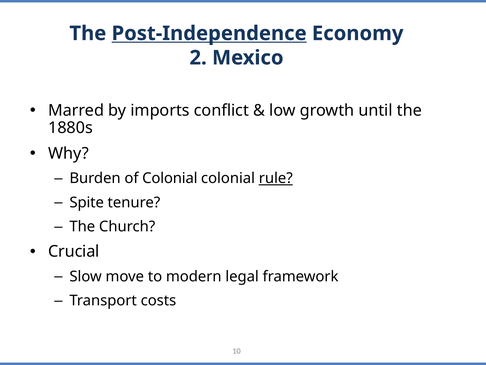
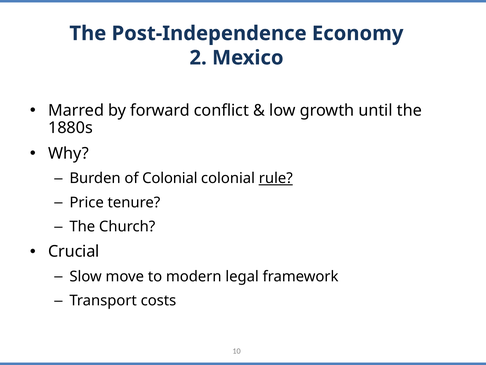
Post-Independence underline: present -> none (209, 33)
imports: imports -> forward (160, 110)
Spite: Spite -> Price (87, 202)
